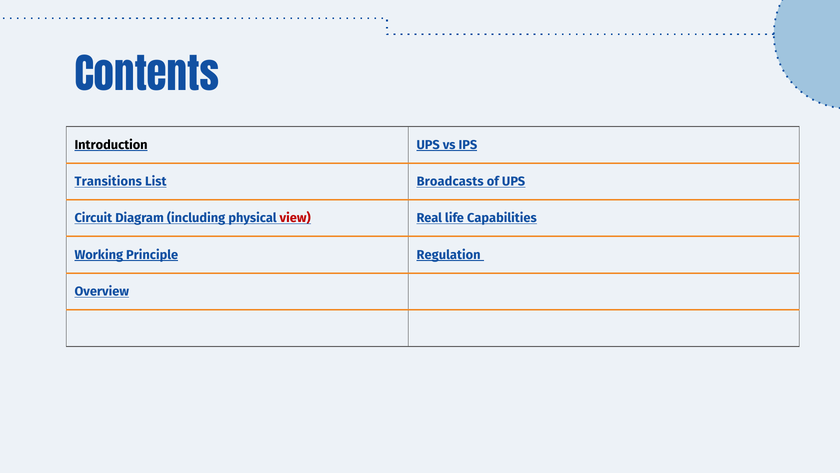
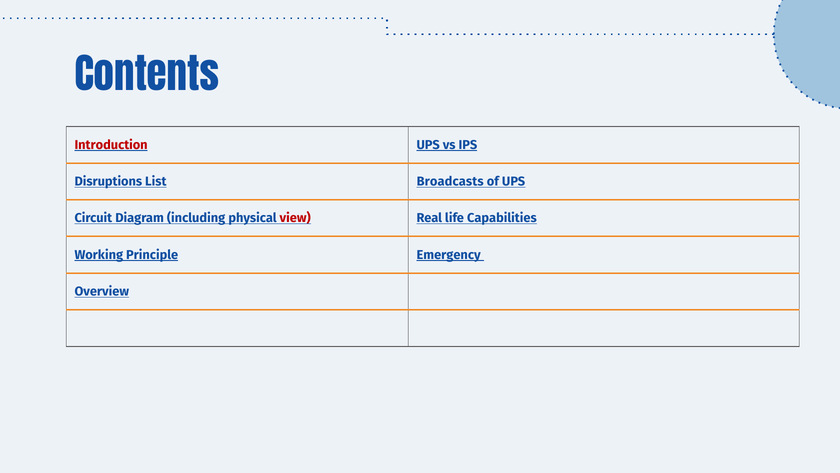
Introduction colour: black -> red (111, 145)
Transitions: Transitions -> Disruptions (108, 181)
Regulation: Regulation -> Emergency (449, 255)
